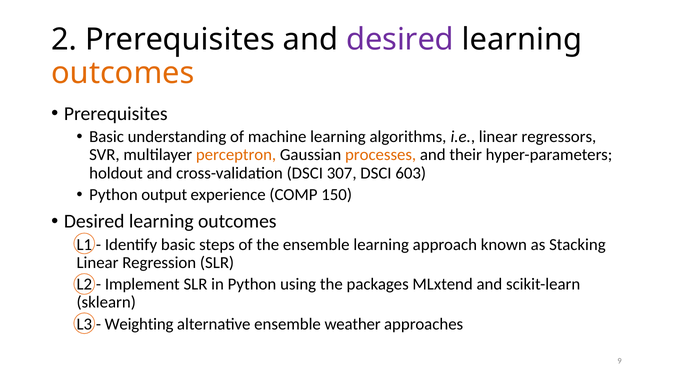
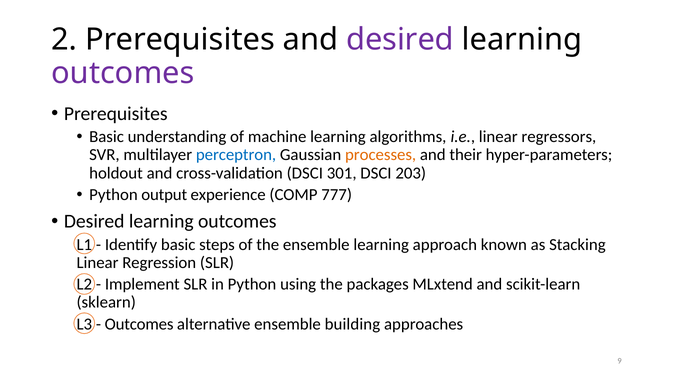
outcomes colour: orange -> purple (123, 73)
perceptron colour: orange -> blue (236, 155)
307: 307 -> 301 (342, 173)
603: 603 -> 203 (411, 173)
150: 150 -> 777 (337, 195)
Weighting: Weighting -> Outcomes (139, 324)
weather: weather -> building (352, 324)
